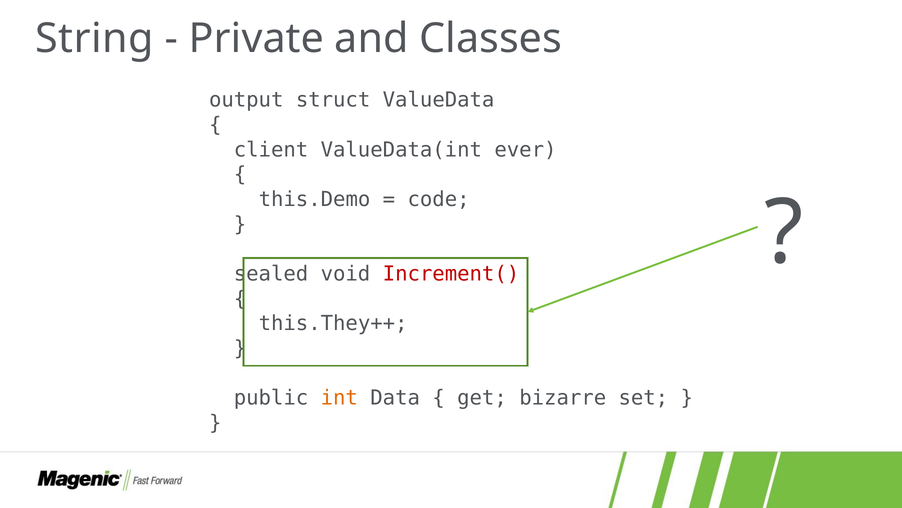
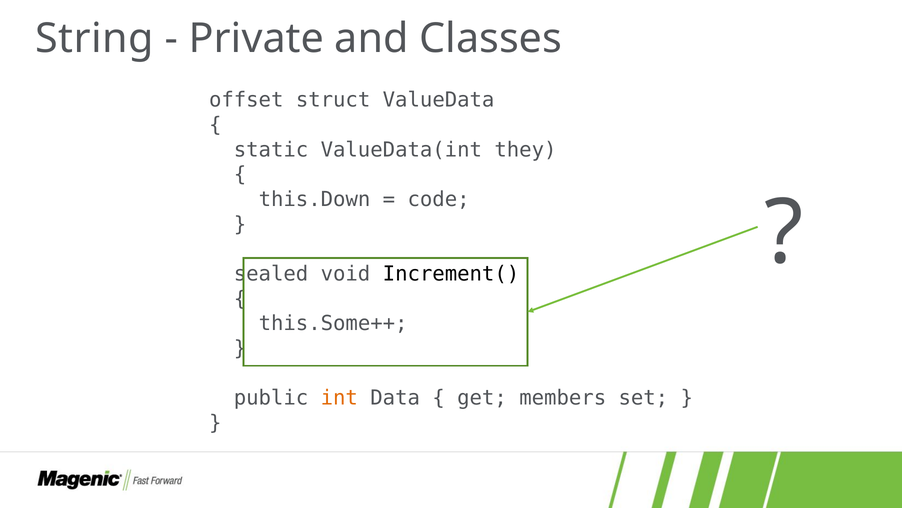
output: output -> offset (246, 100)
client: client -> static (271, 150)
ever: ever -> they (525, 150)
this.Demo: this.Demo -> this.Down (315, 199)
Increment( colour: red -> black (451, 274)
this.They++: this.They++ -> this.Some++ (333, 323)
bizarre: bizarre -> members (563, 398)
